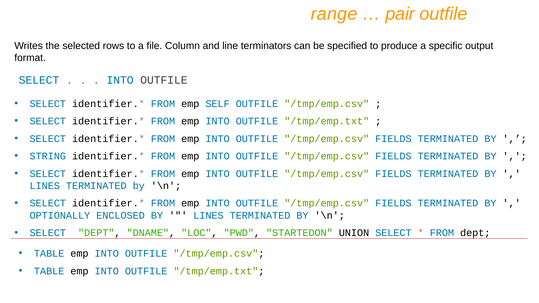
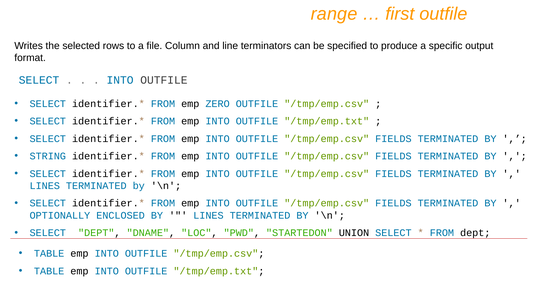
pair: pair -> first (400, 14)
SELF: SELF -> ZERO (218, 104)
